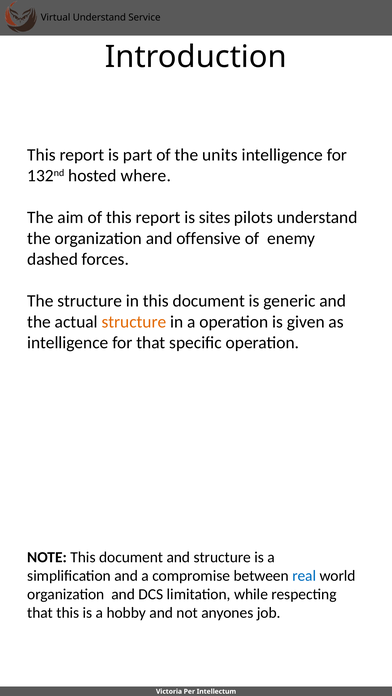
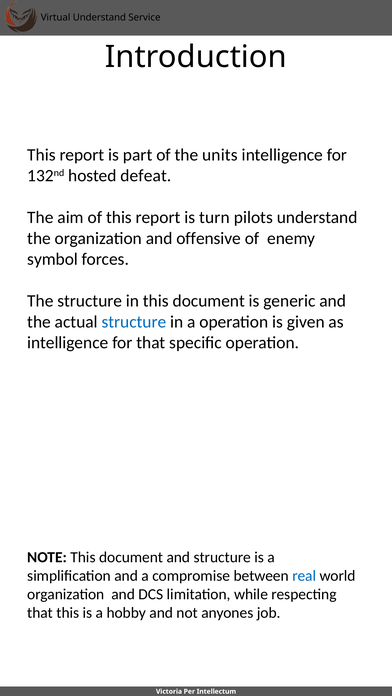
where: where -> defeat (146, 176)
sites: sites -> turn (214, 218)
dashed: dashed -> symbol (53, 259)
structure colour: orange -> blue (134, 322)
